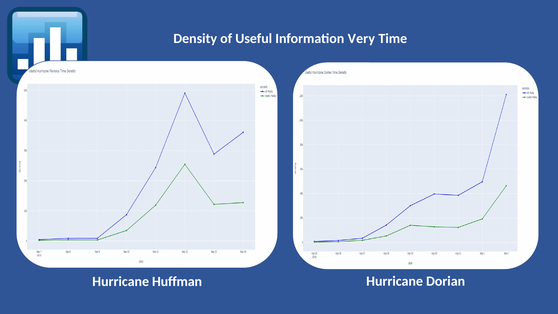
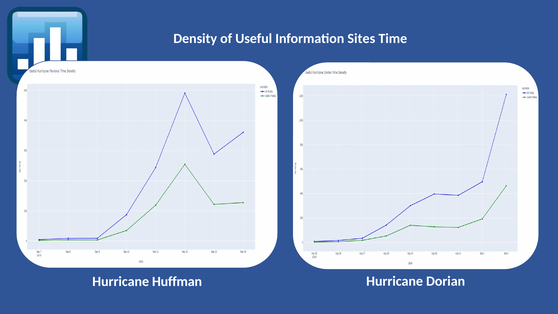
Very: Very -> Sites (361, 39)
